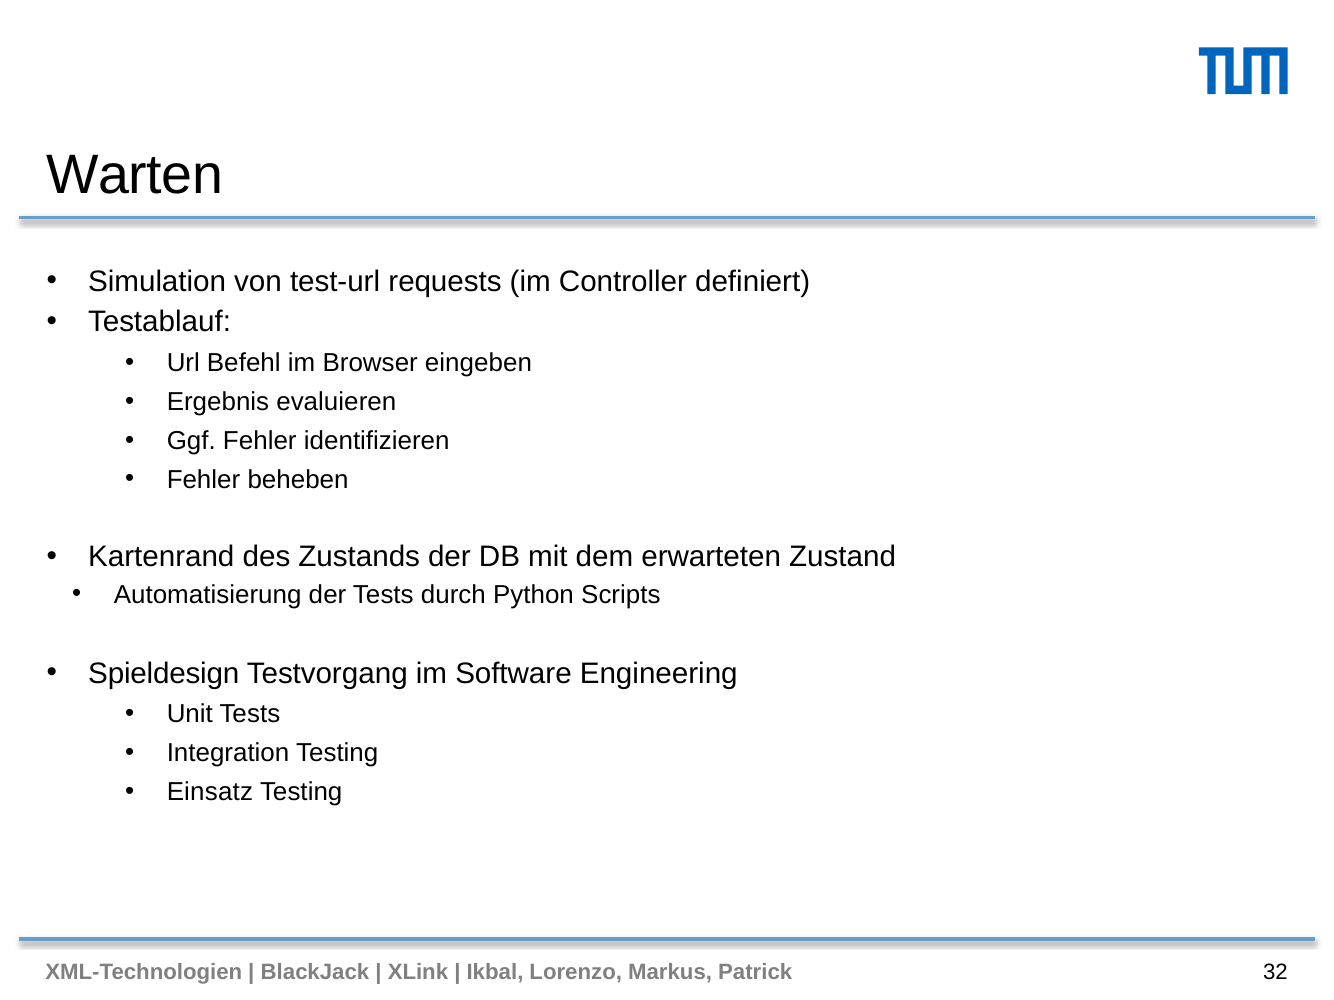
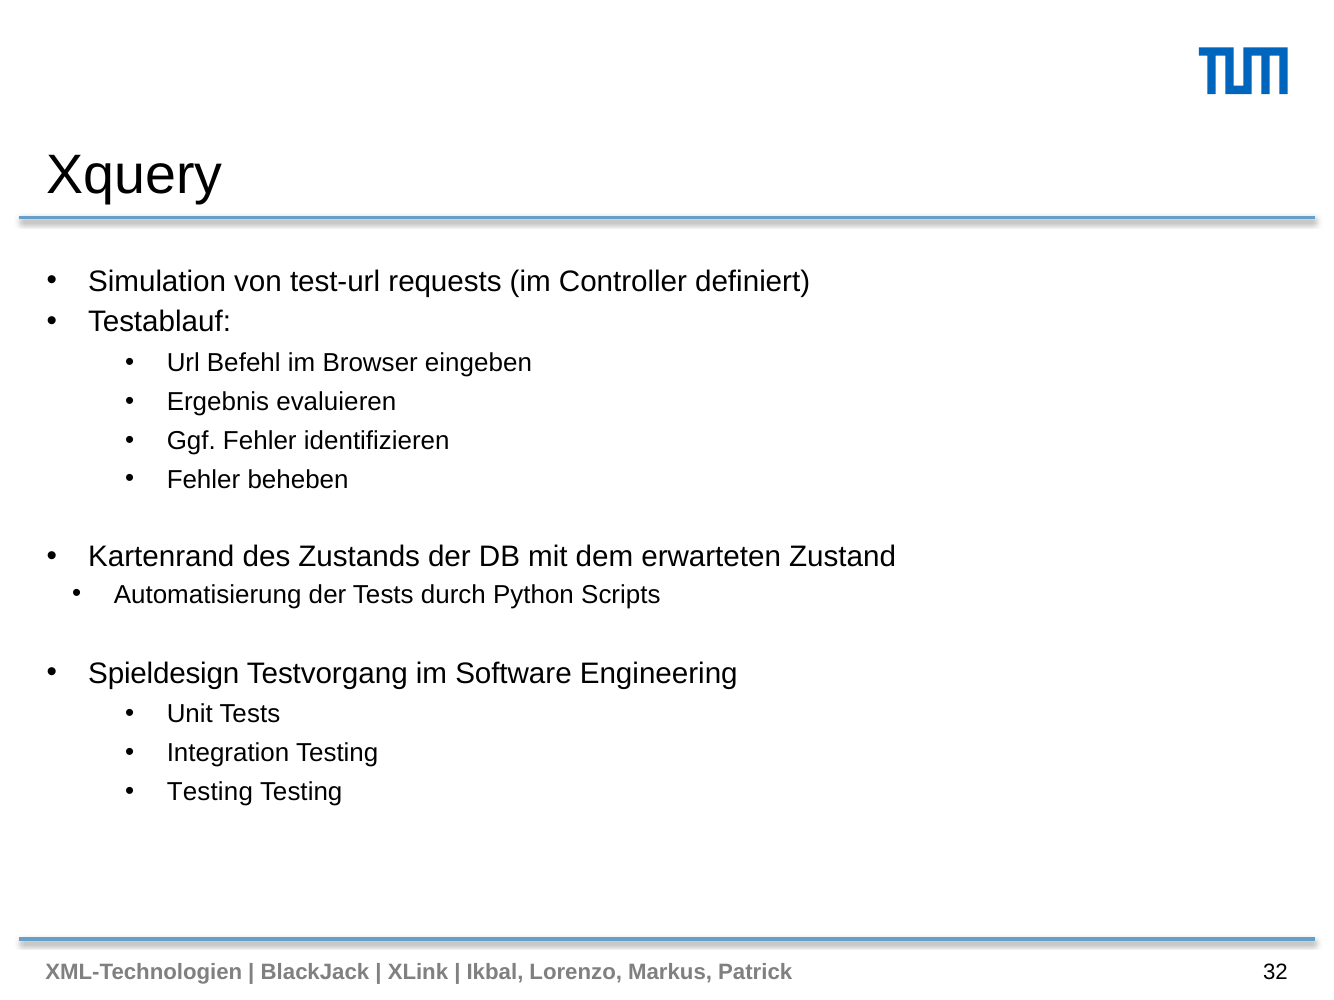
Warten: Warten -> Xquery (135, 175)
Einsatz: Einsatz -> Testing (210, 793)
